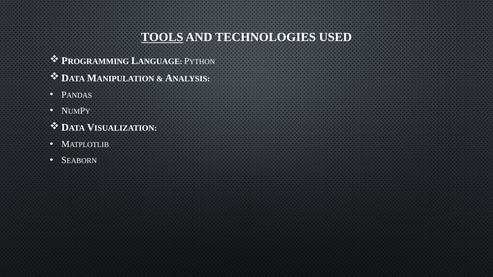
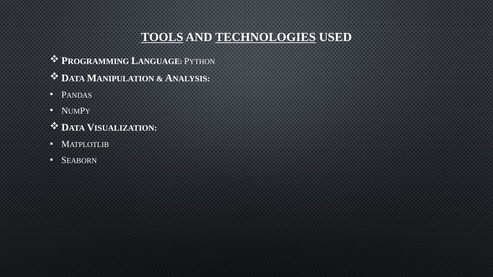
TECHNOLOGIES underline: none -> present (266, 37)
